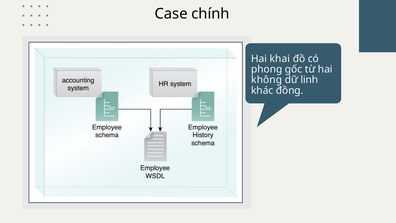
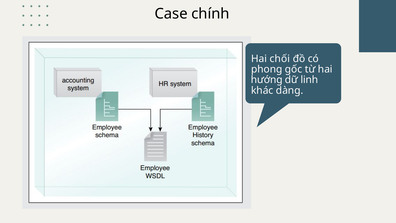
khai: khai -> chối (280, 59)
không: không -> hướng (267, 80)
đồng: đồng -> dàng (290, 90)
